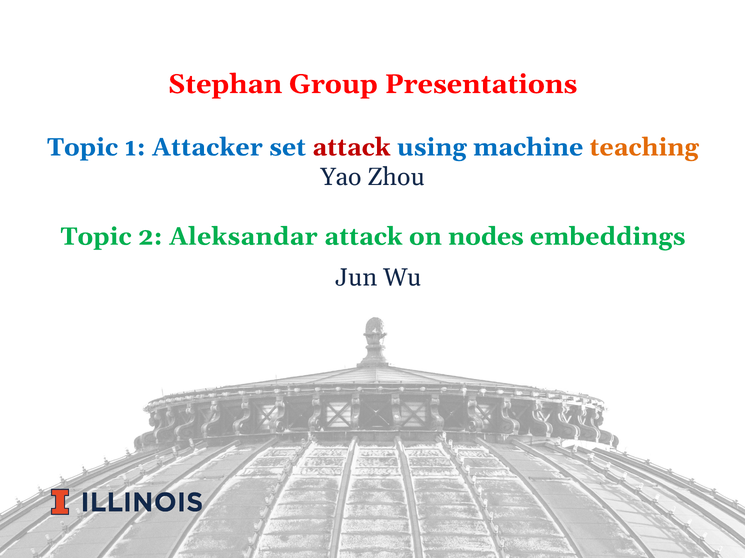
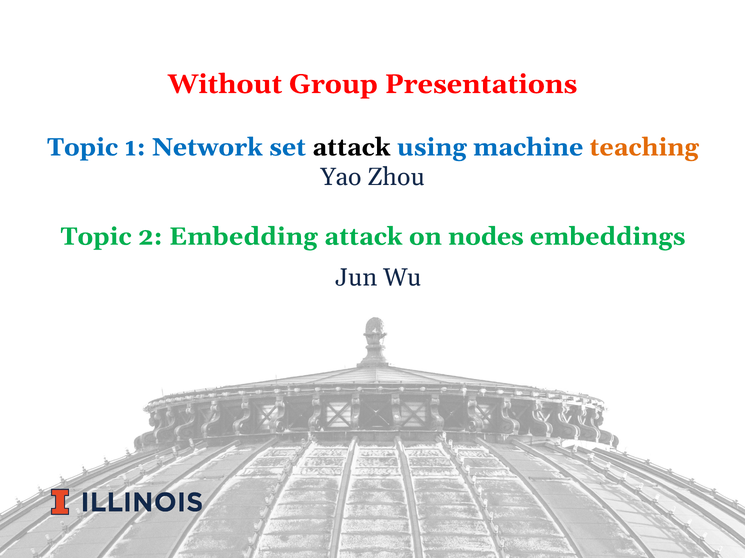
Stephan: Stephan -> Without (225, 84)
Attacker: Attacker -> Network (207, 147)
attack colour: red -> black (351, 147)
Aleksandar: Aleksandar -> Embedding (243, 237)
